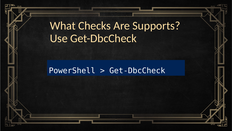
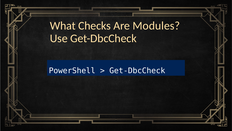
Supports: Supports -> Modules (156, 26)
